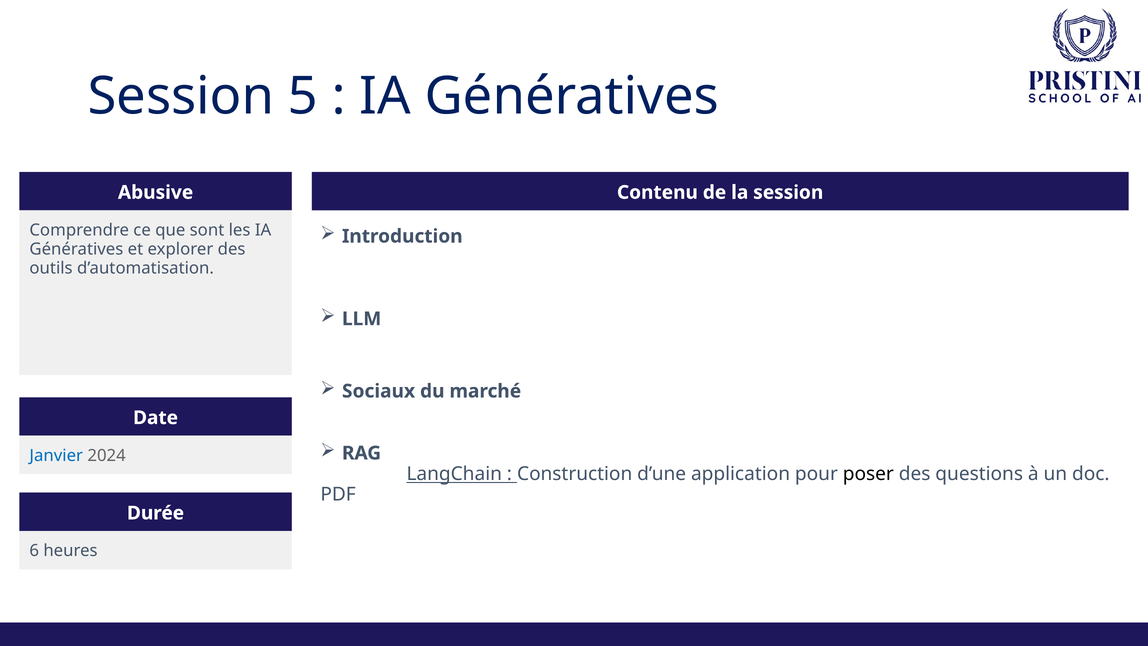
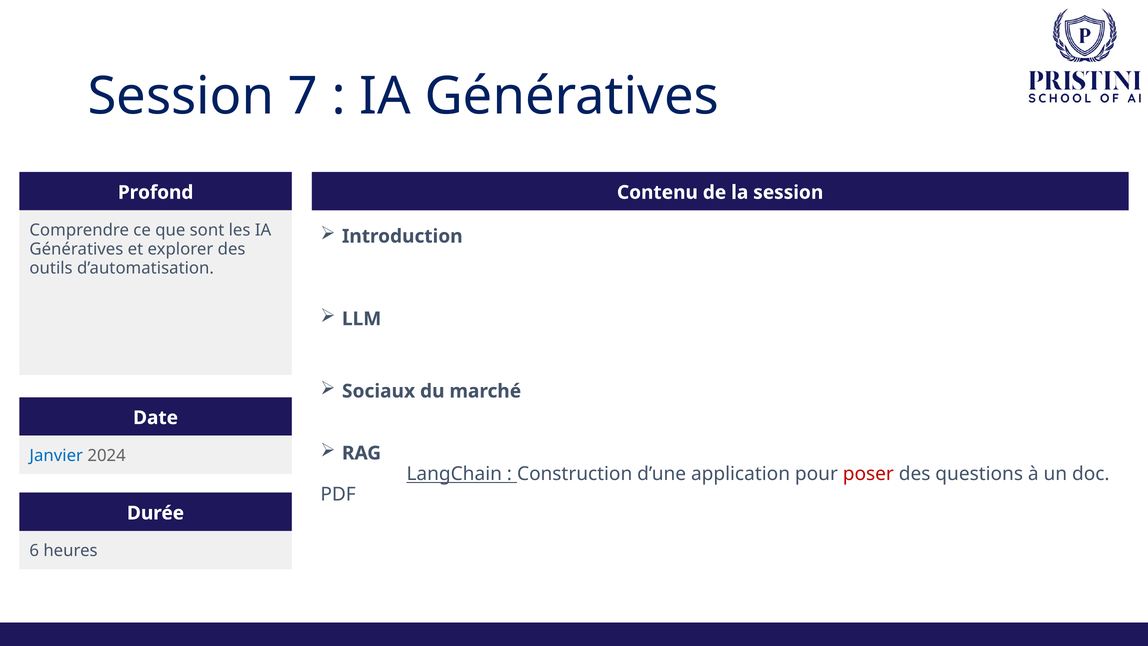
5: 5 -> 7 (303, 96)
Abusive: Abusive -> Profond (156, 192)
poser colour: black -> red (868, 474)
